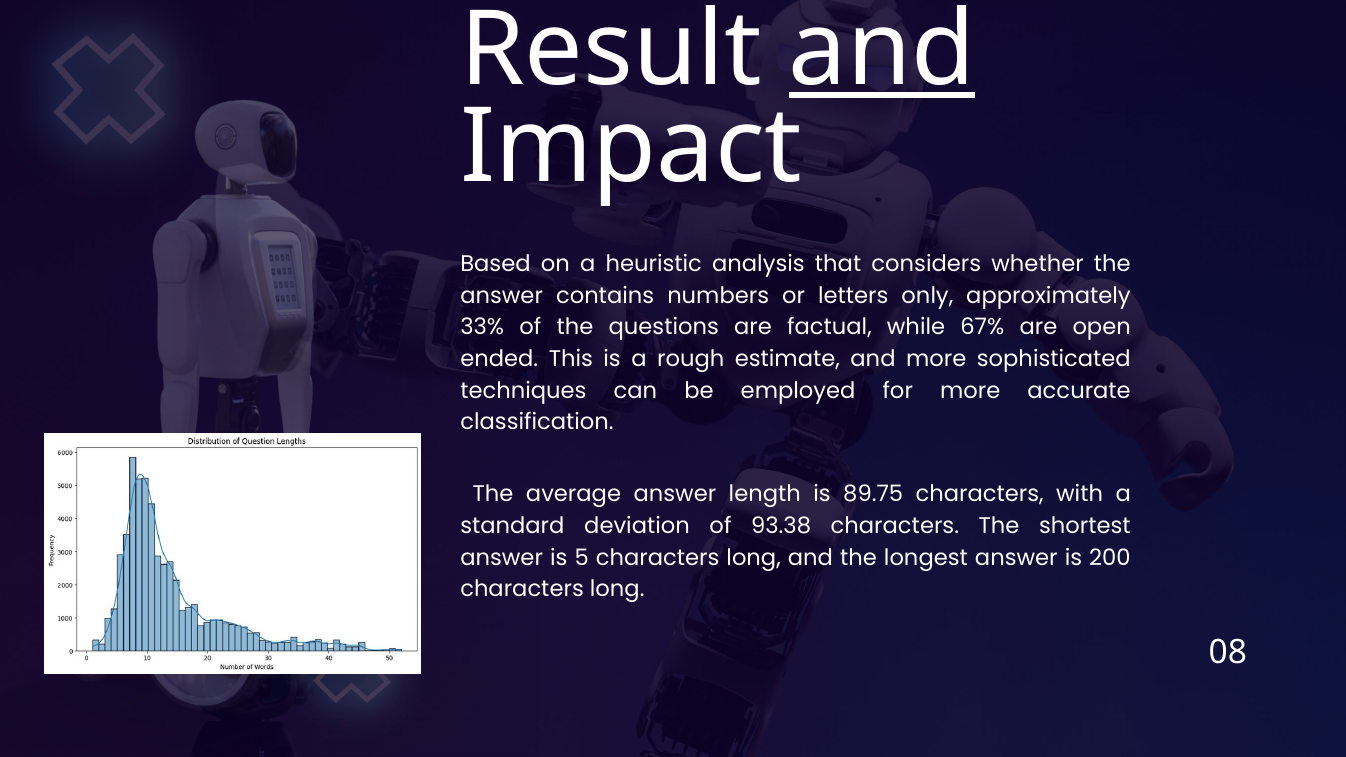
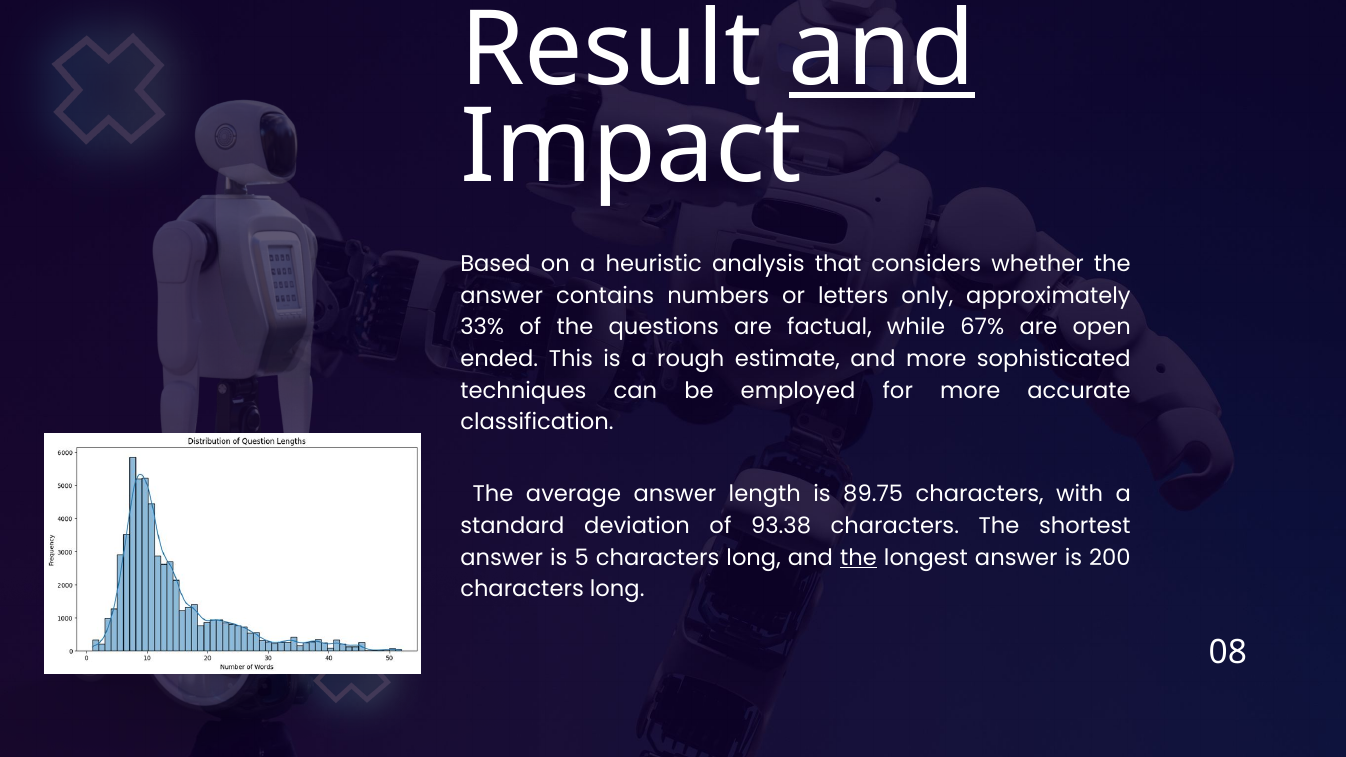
the underline: none -> present (858, 558)
